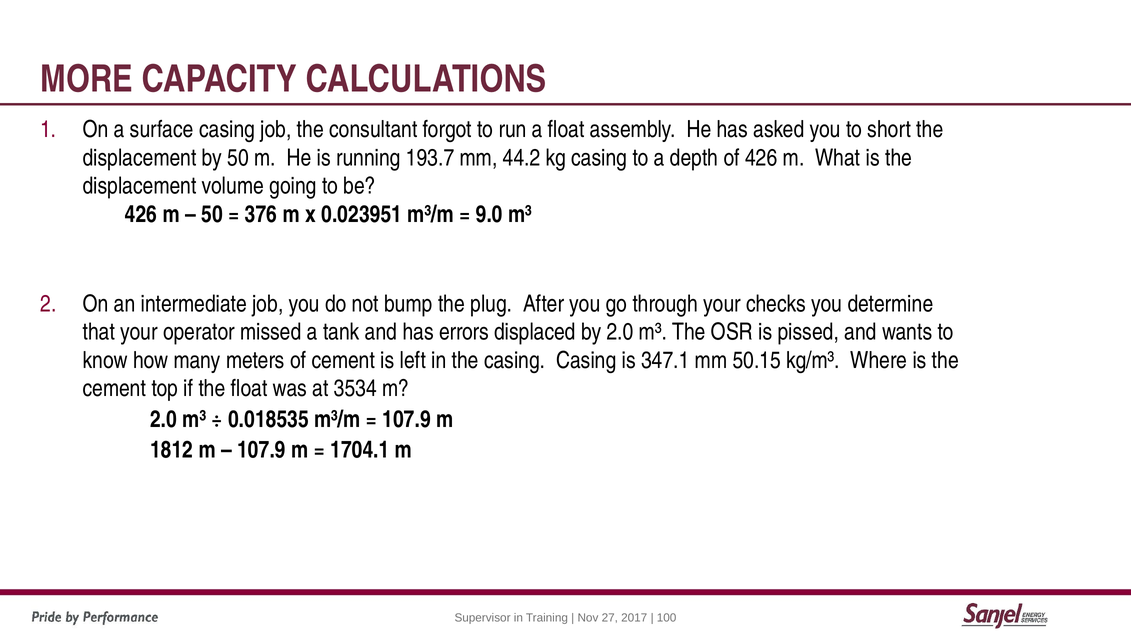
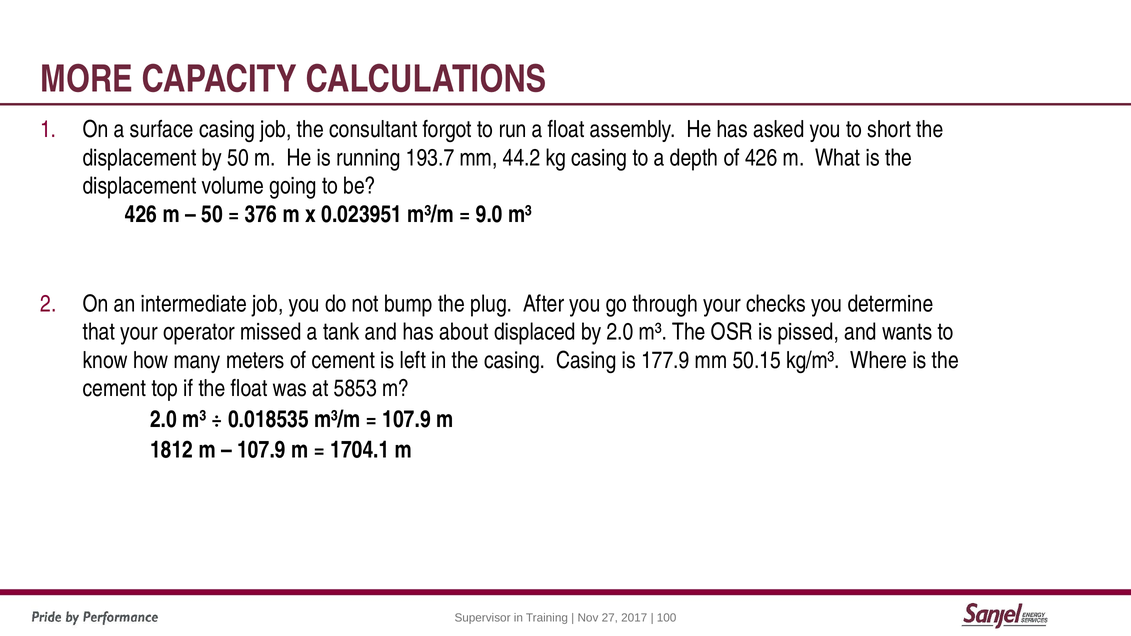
errors: errors -> about (464, 332)
347.1: 347.1 -> 177.9 (665, 361)
3534: 3534 -> 5853 (355, 389)
